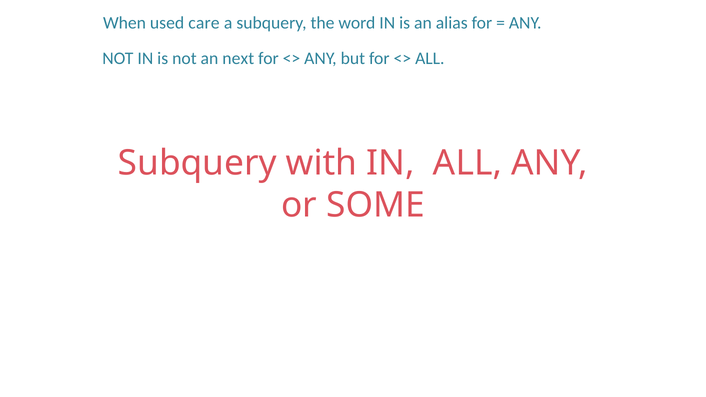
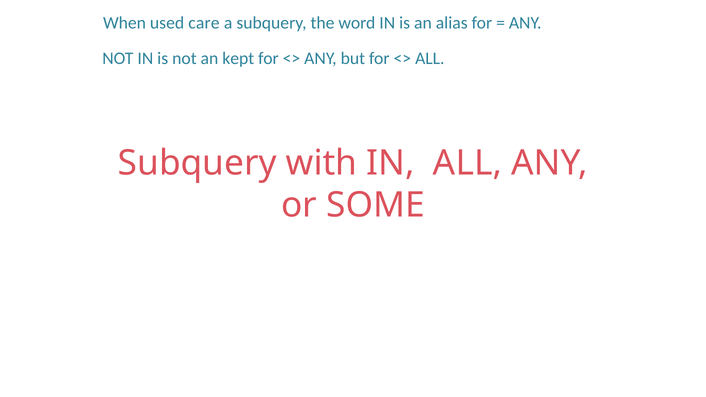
next: next -> kept (238, 59)
